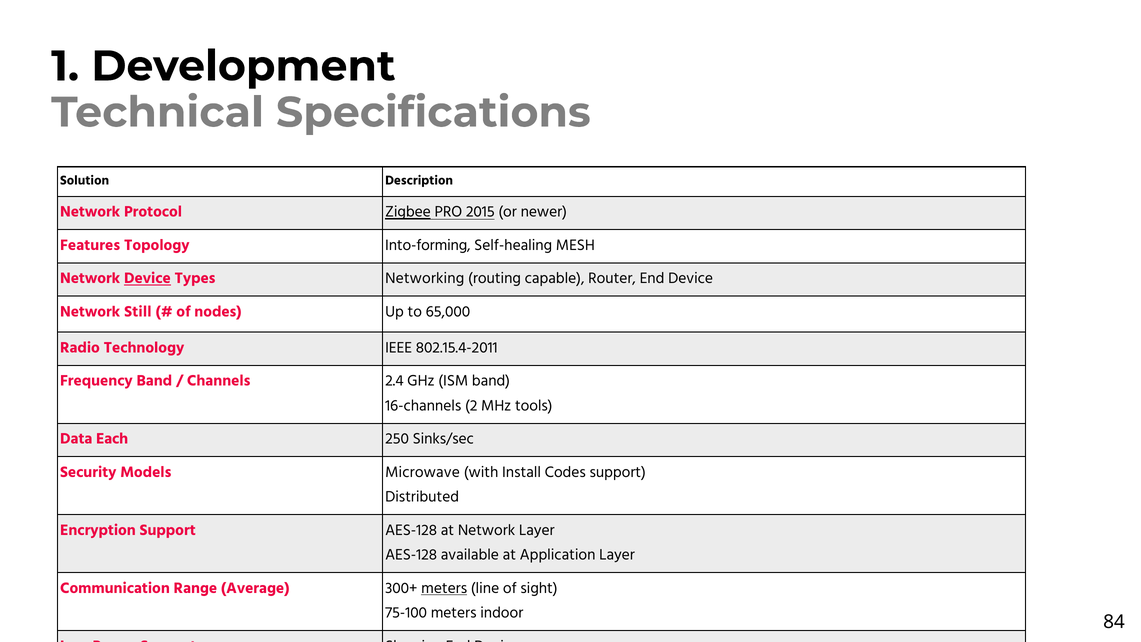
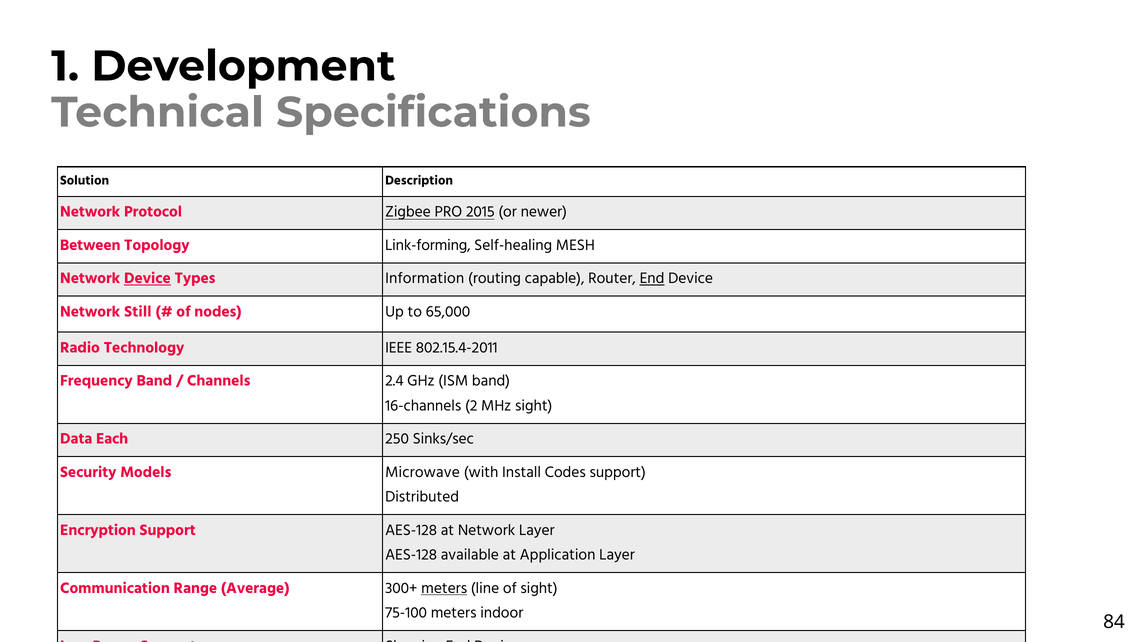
Zigbee underline: present -> none (408, 212)
Features: Features -> Between (90, 245)
Into-forming: Into-forming -> Link-forming (428, 245)
Networking: Networking -> Information (425, 278)
End underline: none -> present (652, 278)
MHz tools: tools -> sight (534, 405)
